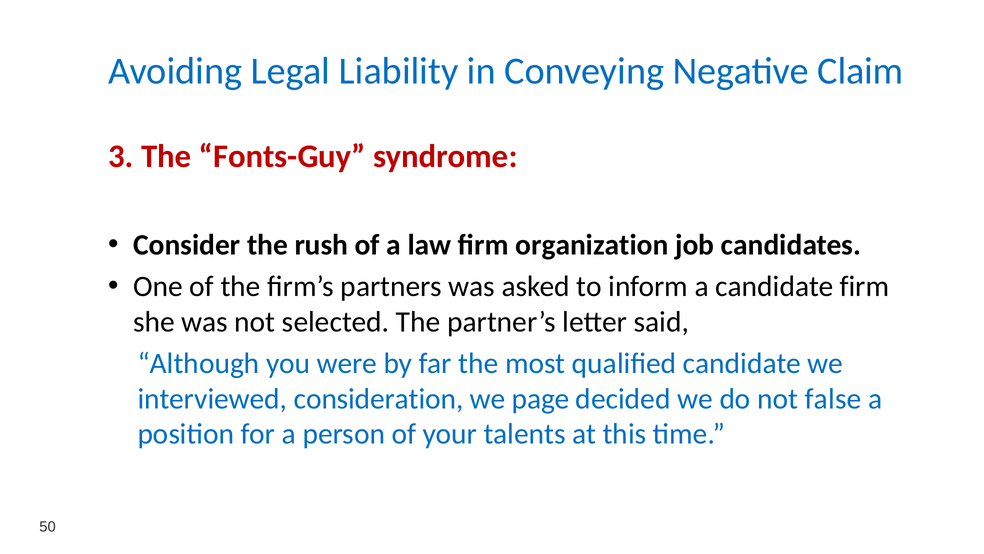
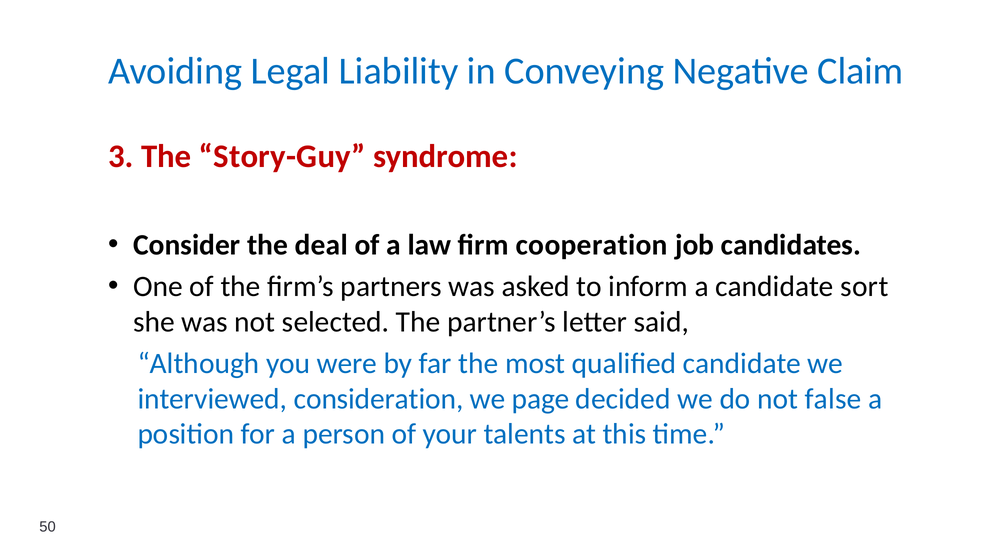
Fonts-Guy: Fonts-Guy -> Story-Guy (282, 156)
rush: rush -> deal (321, 245)
organization: organization -> cooperation (592, 245)
candidate firm: firm -> sort (864, 286)
